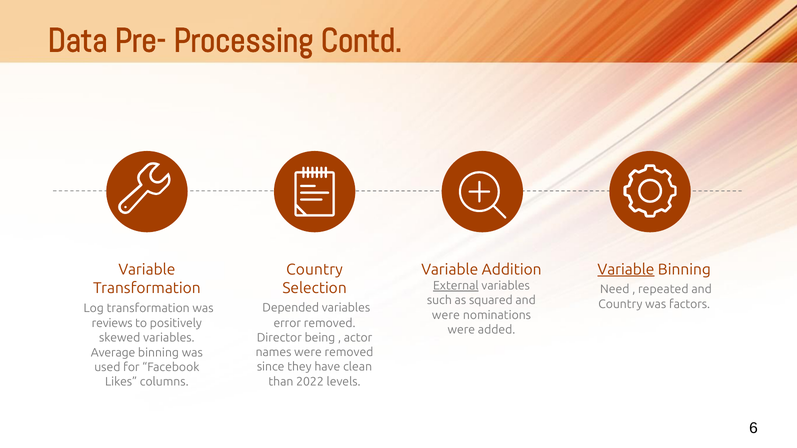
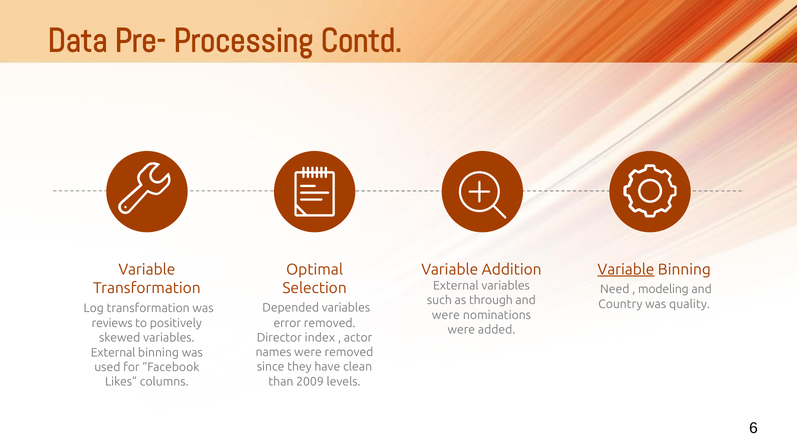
Country: Country -> Optimal (315, 270)
External underline: present -> none (456, 286)
repeated: repeated -> modeling (663, 289)
squared: squared -> through (491, 301)
factors: factors -> quality (689, 305)
being: being -> index (320, 338)
Average: Average -> External (113, 353)
2022: 2022 -> 2009 (310, 382)
